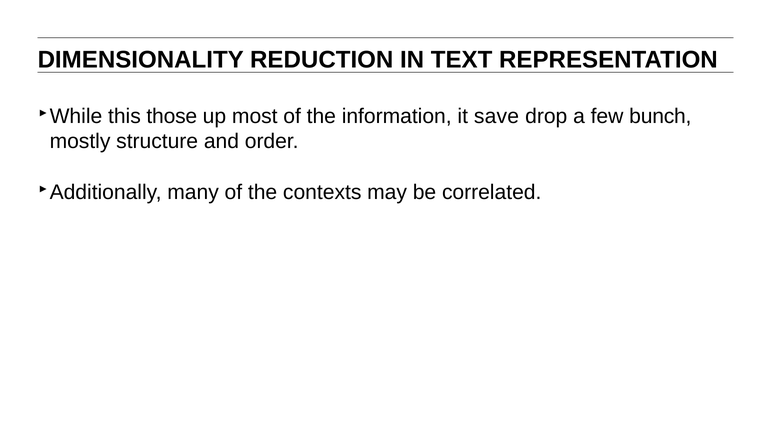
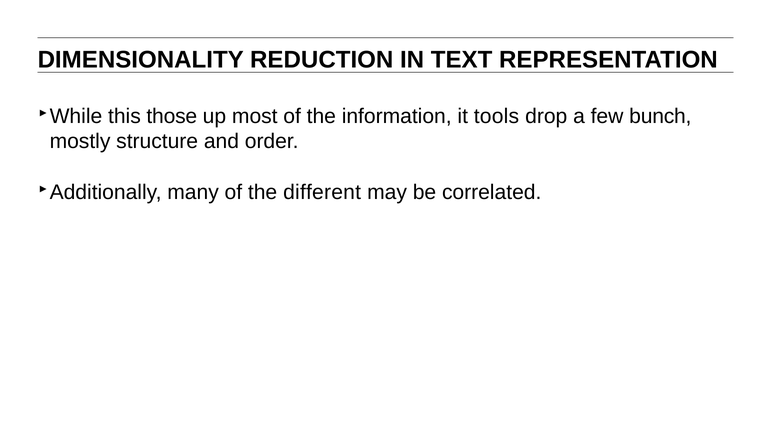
save: save -> tools (496, 116)
contexts: contexts -> different (322, 192)
